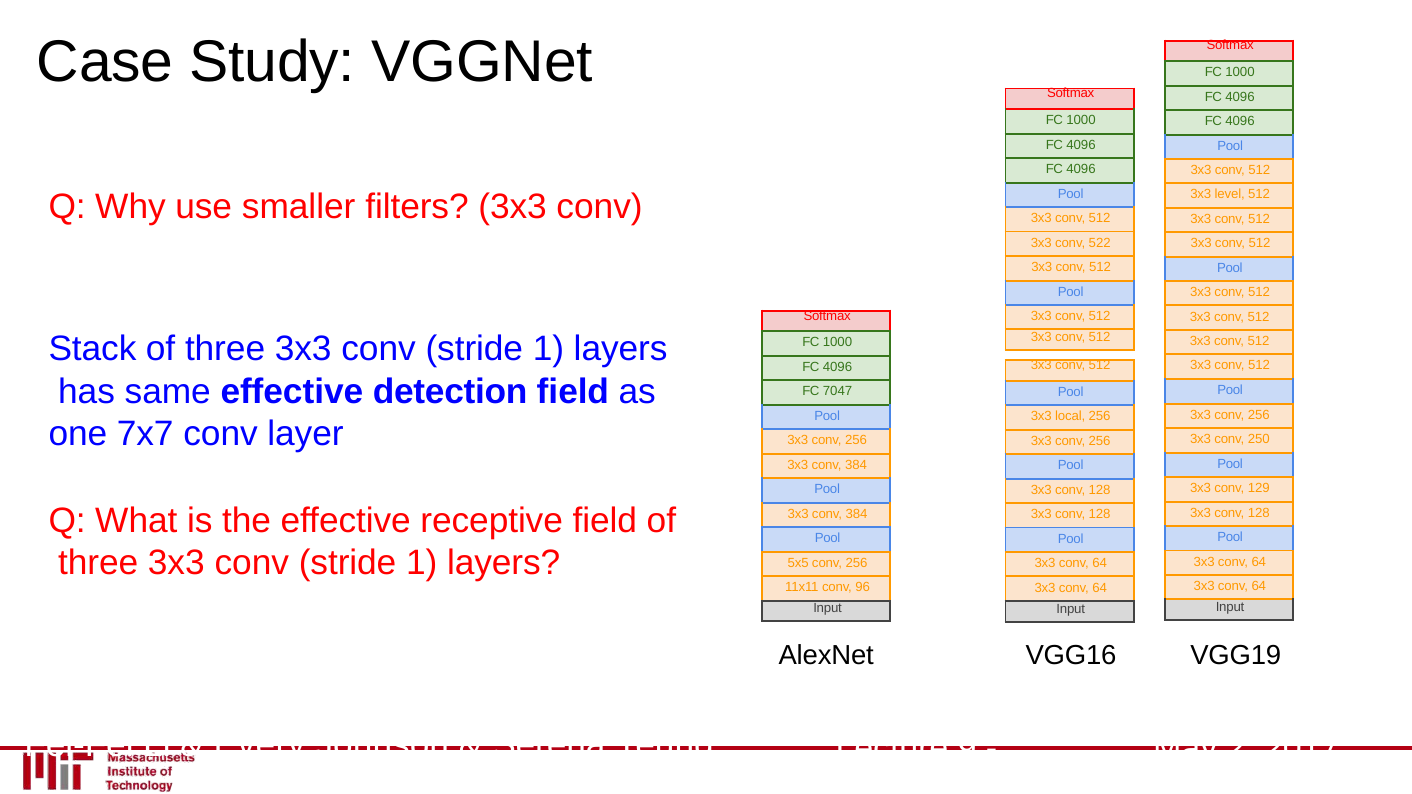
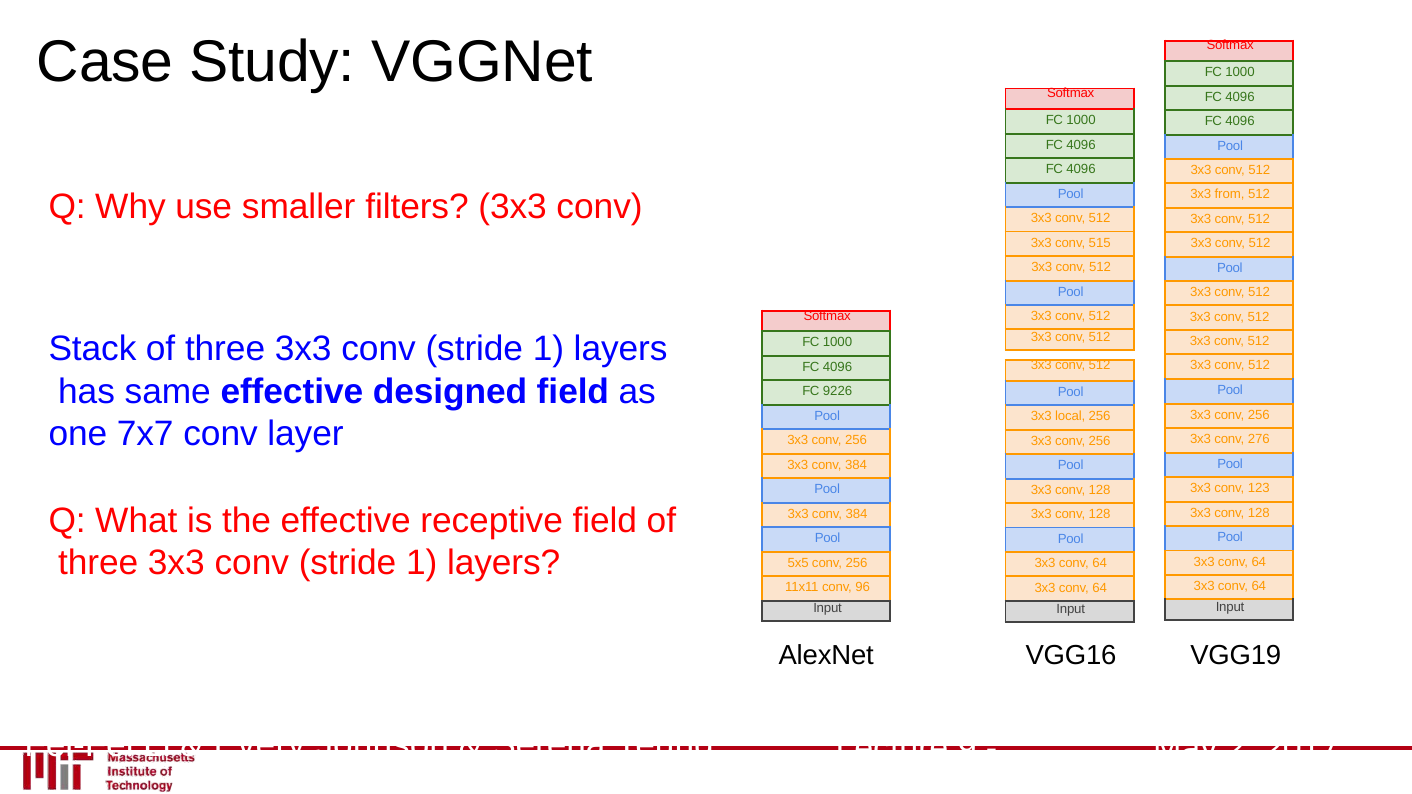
level: level -> from (1230, 195)
522: 522 -> 515 (1100, 243)
detection: detection -> designed (450, 392)
7047: 7047 -> 9226 (838, 392)
250: 250 -> 276 (1259, 440)
129: 129 -> 123 (1259, 489)
